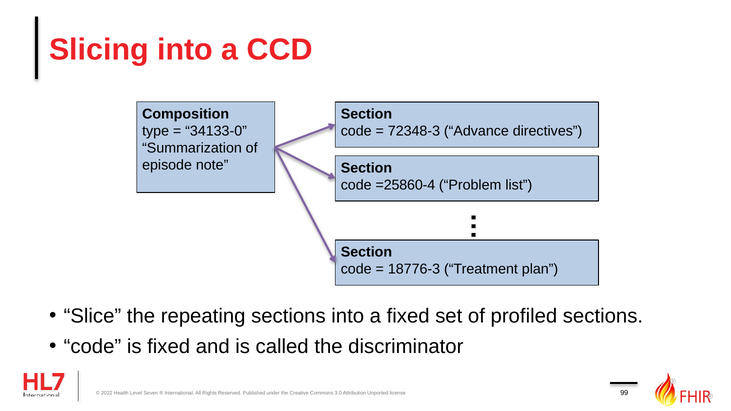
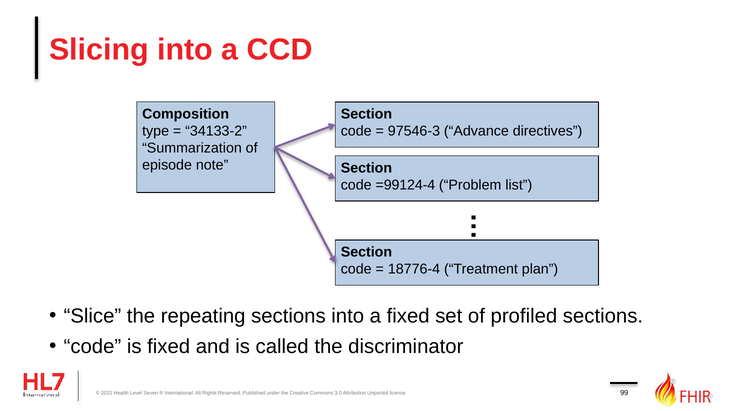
34133-0: 34133-0 -> 34133-2 (216, 131)
72348-3: 72348-3 -> 97546-3 (414, 131)
=25860-4: =25860-4 -> =99124-4 (405, 185)
18776-3: 18776-3 -> 18776-4 (414, 269)
